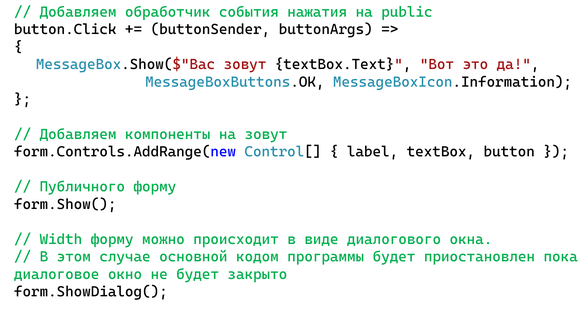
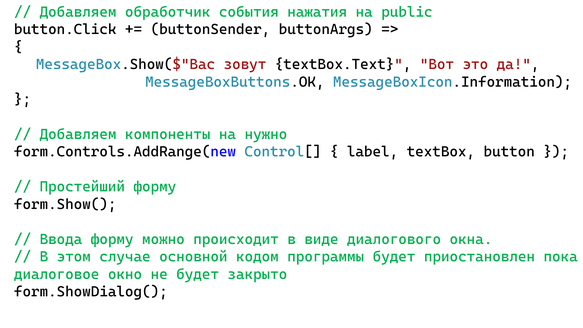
на зовут: зовут -> нужно (266, 134)
Публичного: Публичного -> Простейший (82, 187)
Width: Width -> Ввода (61, 239)
